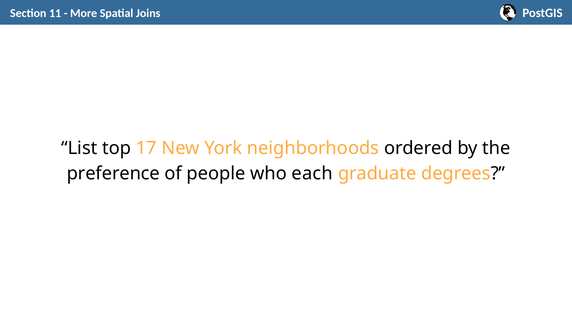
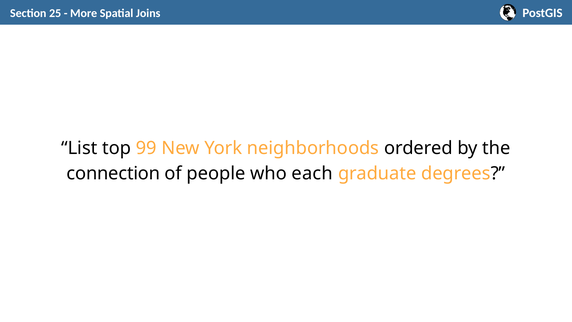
11: 11 -> 25 (55, 13)
17: 17 -> 99 (146, 148)
preference: preference -> connection (113, 173)
